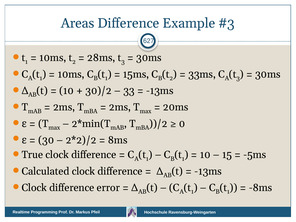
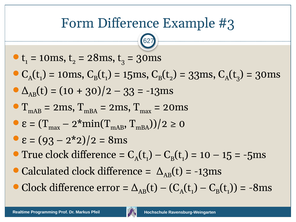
Areas: Areas -> Form (77, 23)
30: 30 -> 93 (46, 140)
